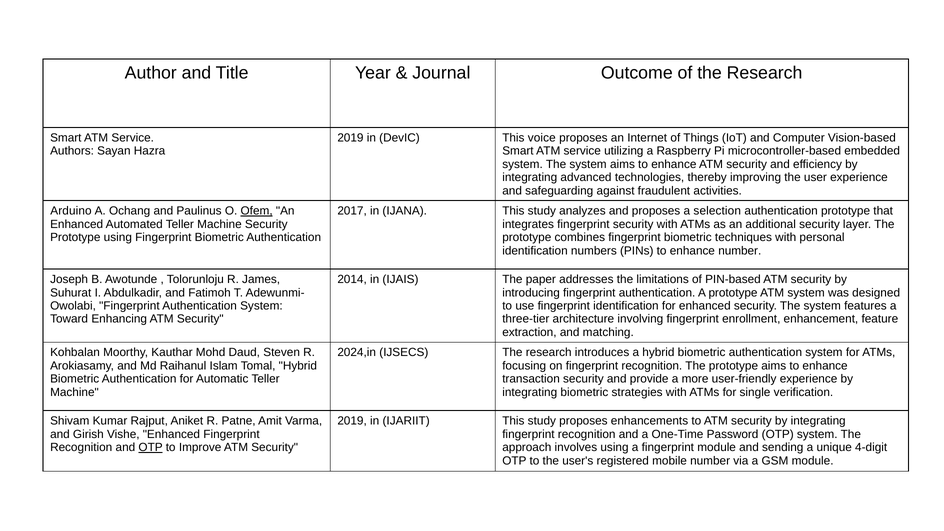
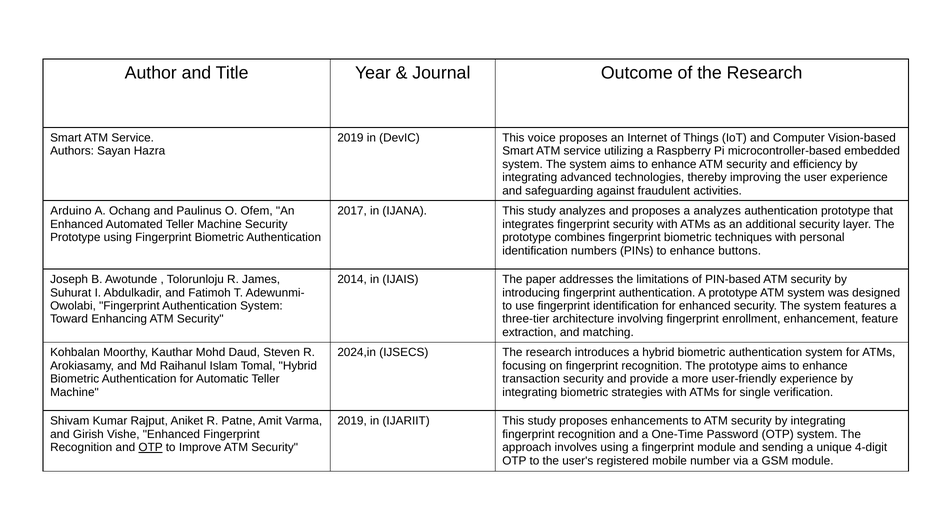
Ofem underline: present -> none (257, 211)
a selection: selection -> analyzes (717, 211)
enhance number: number -> buttons (740, 251)
